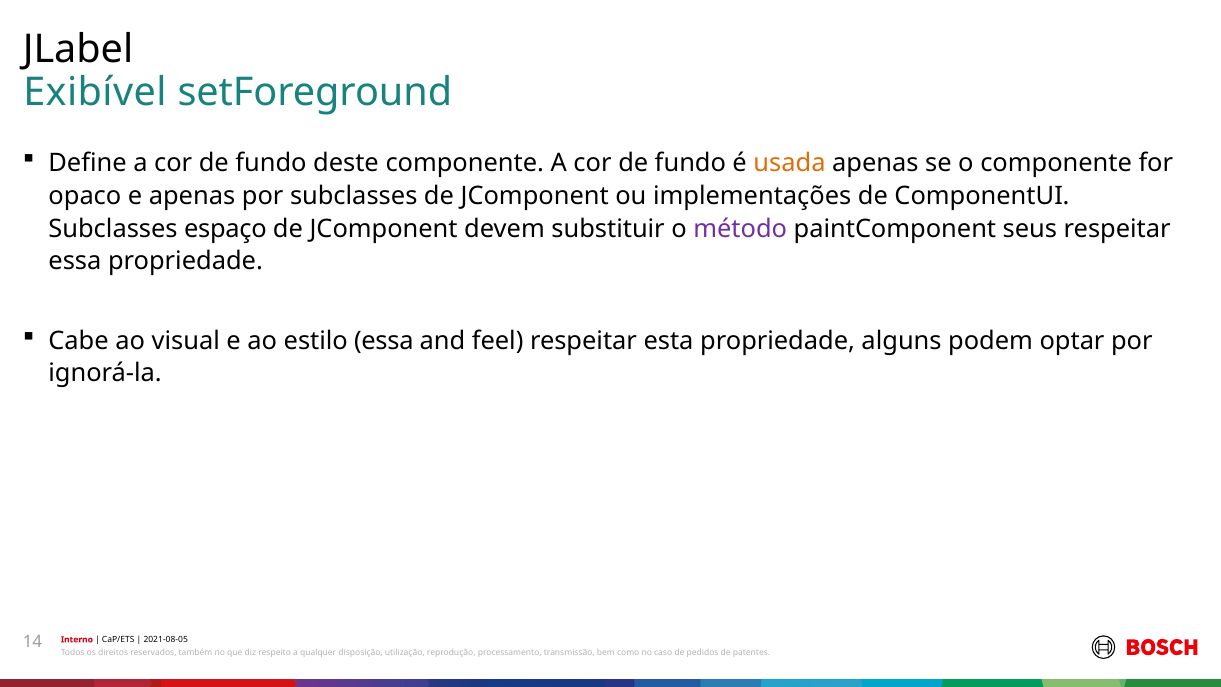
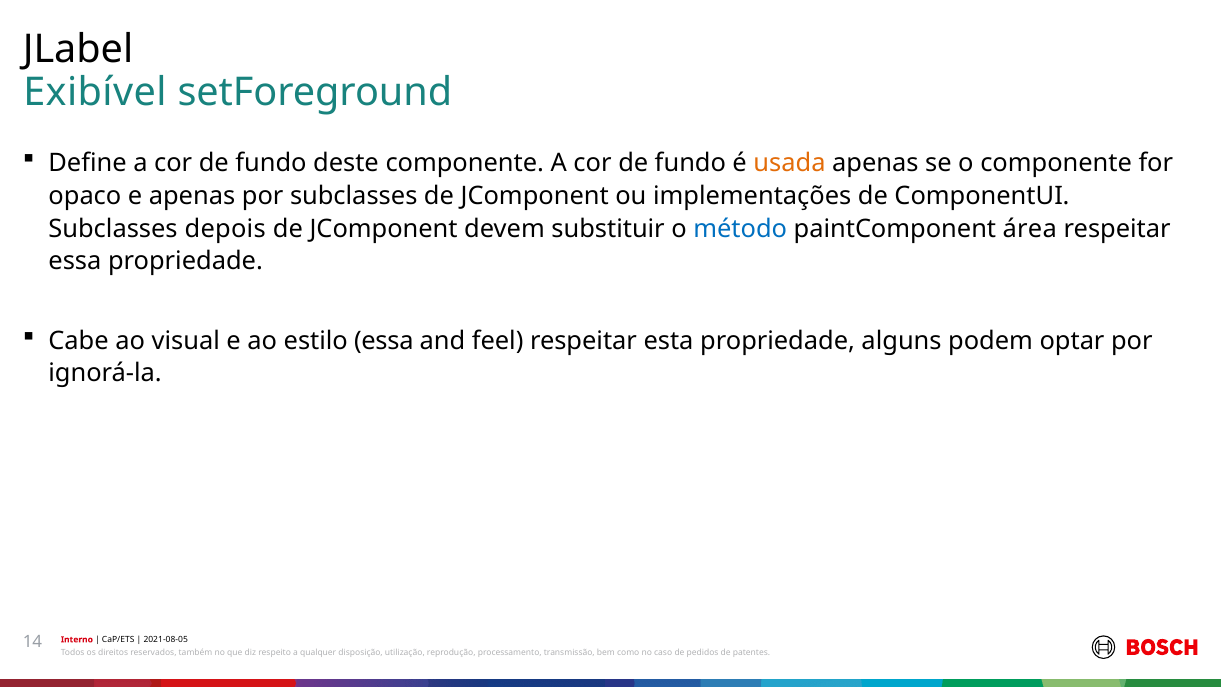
espaço: espaço -> depois (225, 229)
método colour: purple -> blue (740, 229)
seus: seus -> área (1030, 229)
